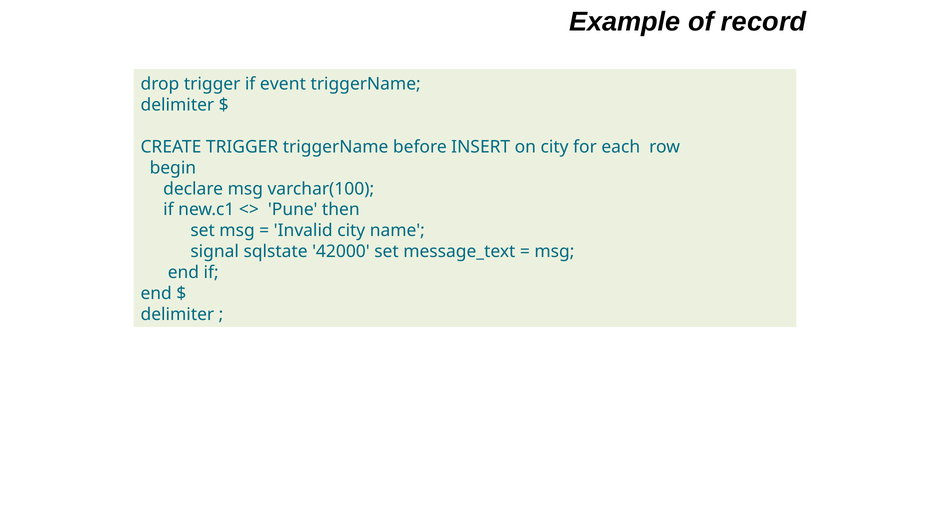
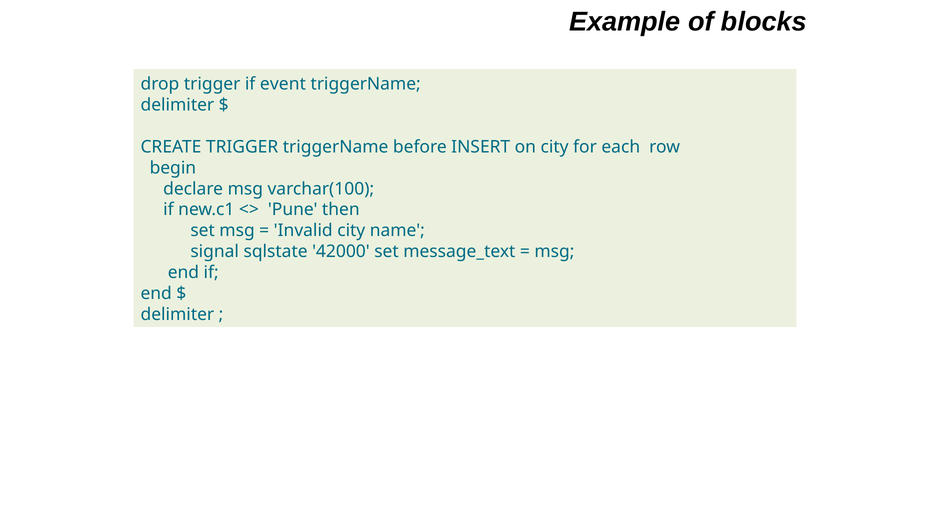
record: record -> blocks (764, 22)
